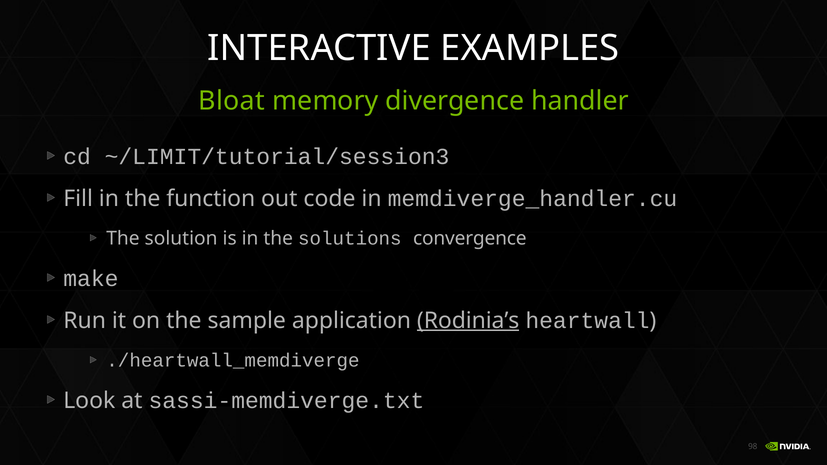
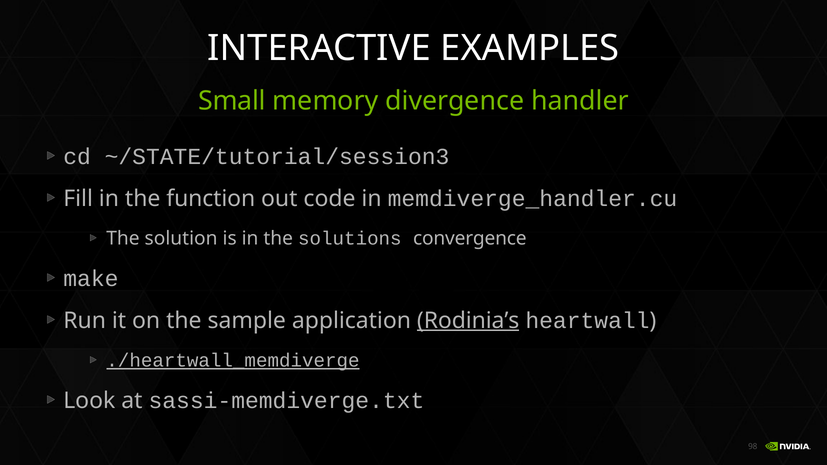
Bloat: Bloat -> Small (232, 101)
~/LIMIT/tutorial/session3: ~/LIMIT/tutorial/session3 -> ~/STATE/tutorial/session3 (277, 157)
./heartwall_memdiverge underline: none -> present (233, 361)
